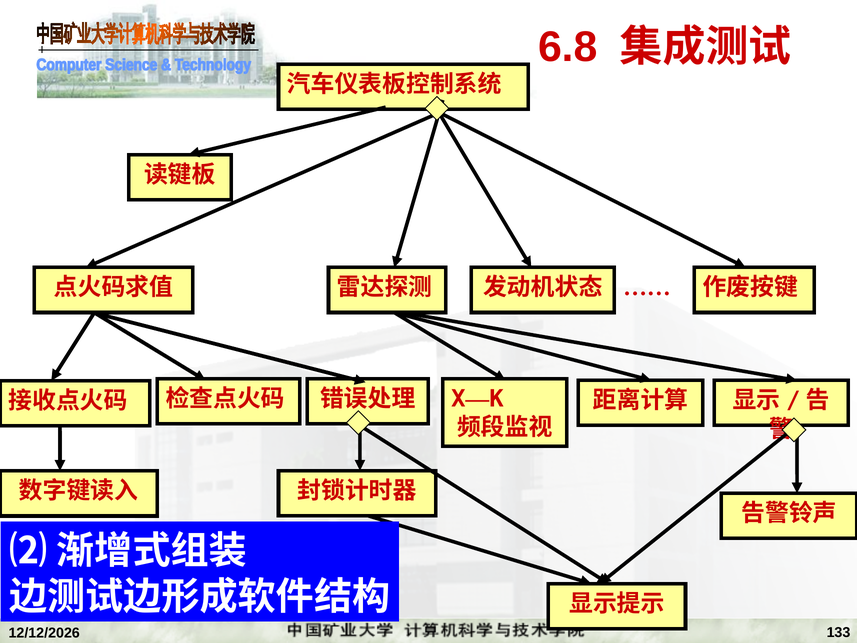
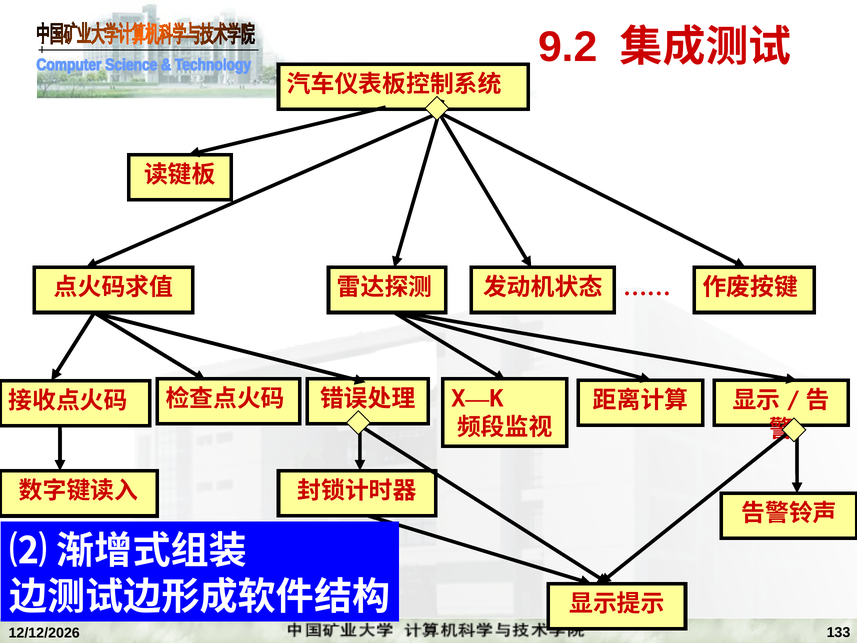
6.8: 6.8 -> 9.2 (568, 47)
